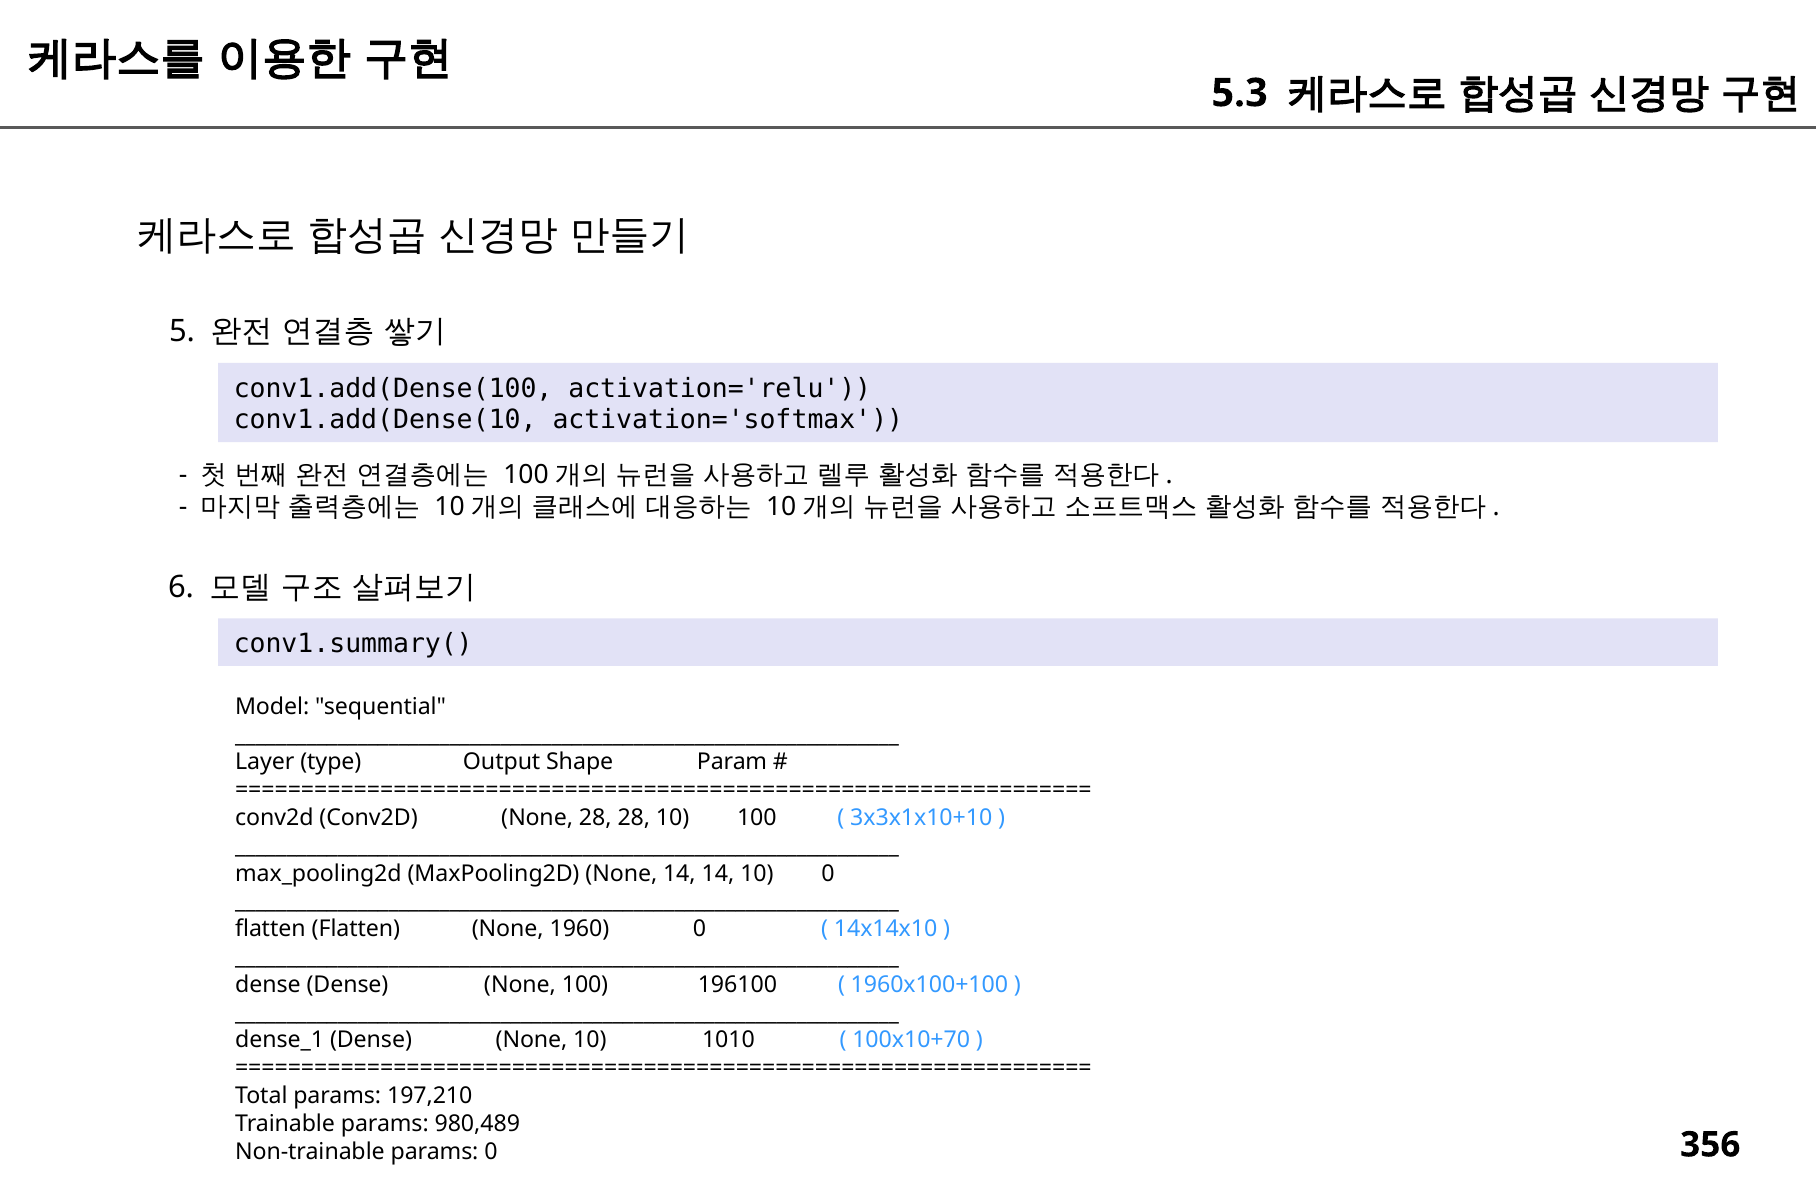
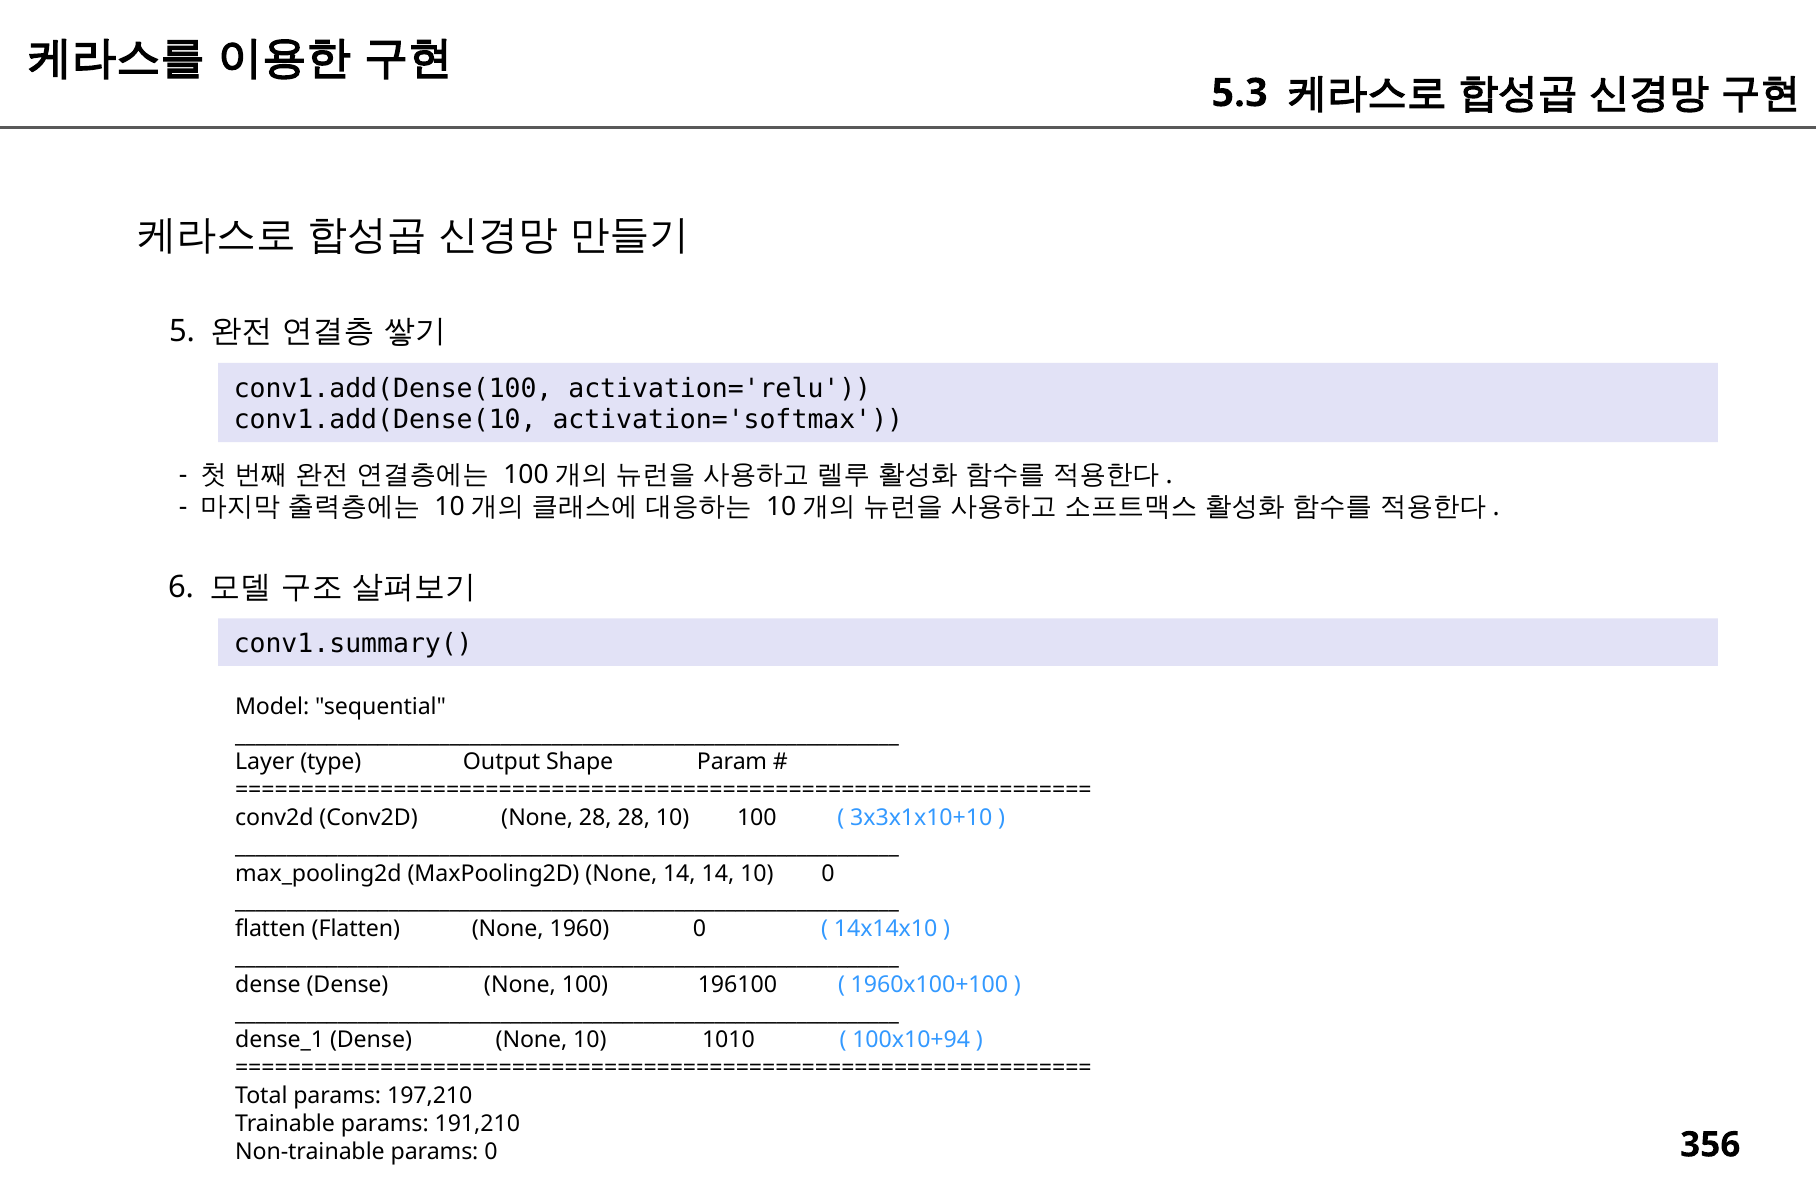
100x10+70: 100x10+70 -> 100x10+94 (911, 1040)
980,489: 980,489 -> 191,210 (477, 1124)
